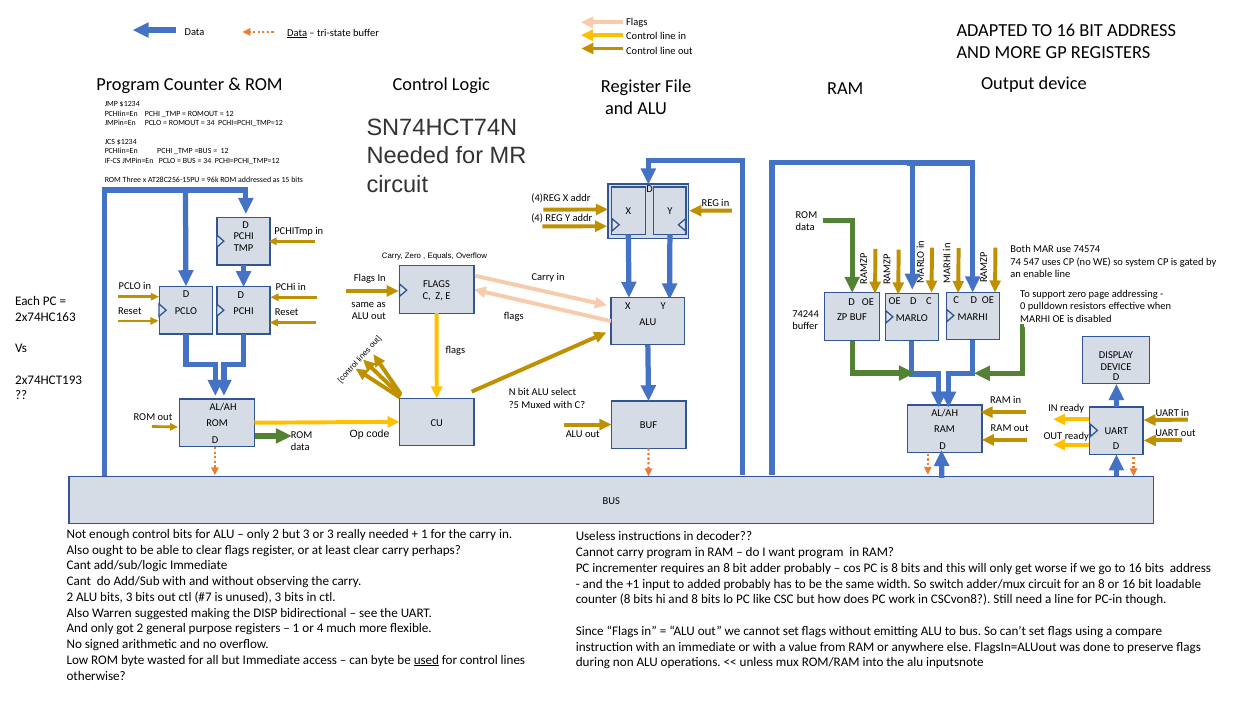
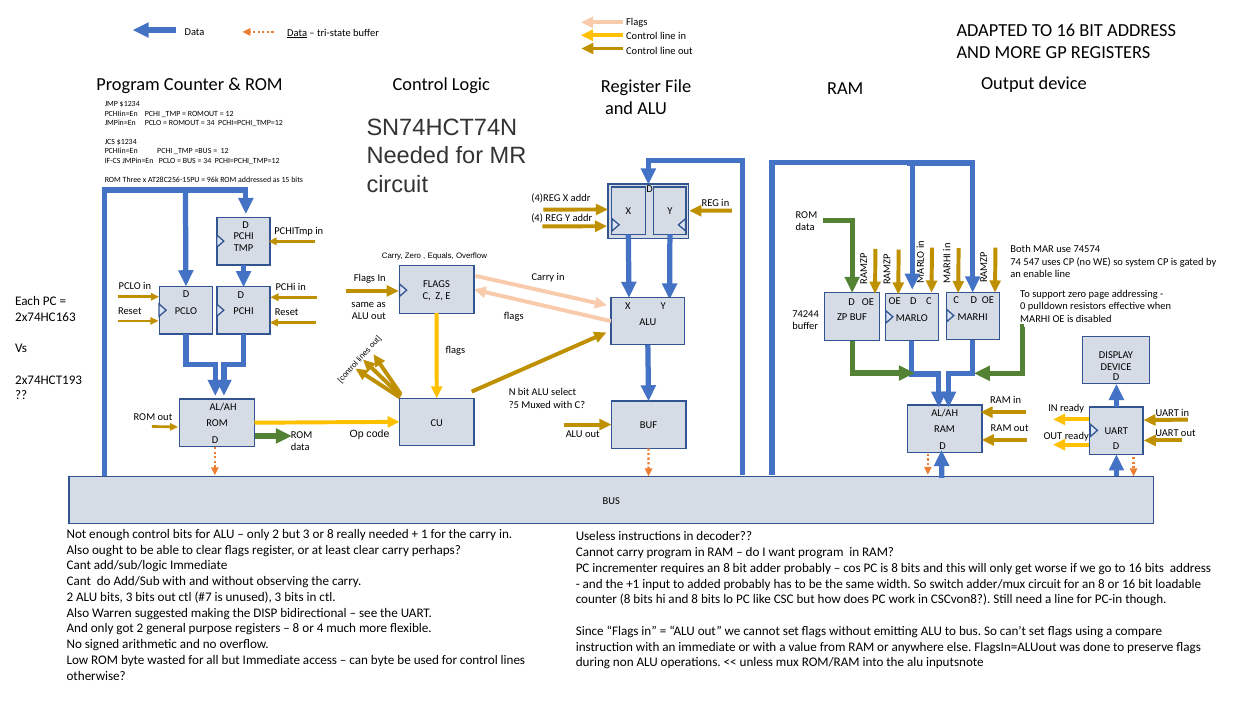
or 3: 3 -> 8 (330, 534)
1: 1 -> 8 (296, 629)
used underline: present -> none (426, 660)
